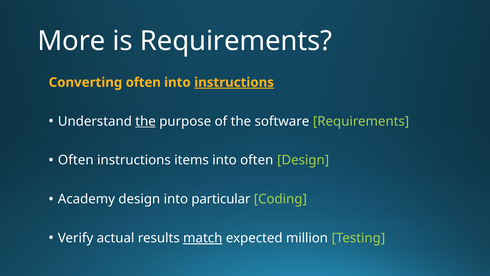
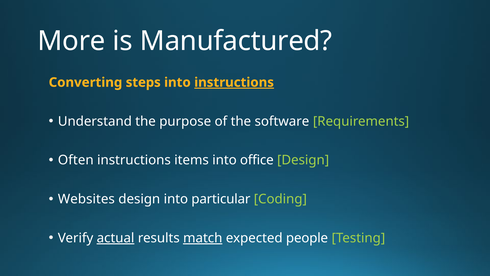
is Requirements: Requirements -> Manufactured (236, 41)
Converting often: often -> steps (143, 82)
the underline: present -> none (146, 121)
into often: often -> office (257, 160)
Academy: Academy -> Websites (86, 199)
actual underline: none -> present (116, 238)
million: million -> people (307, 238)
